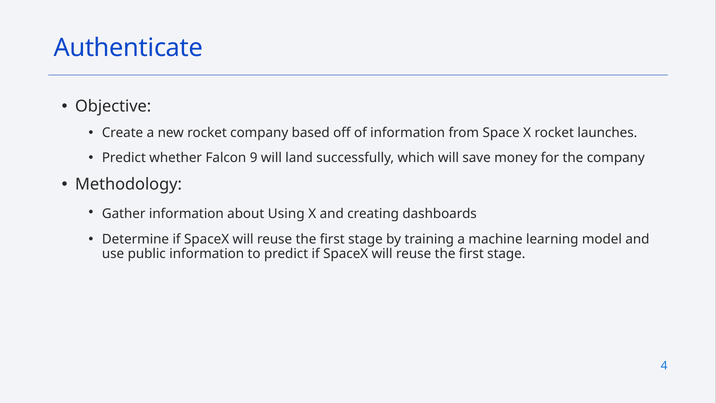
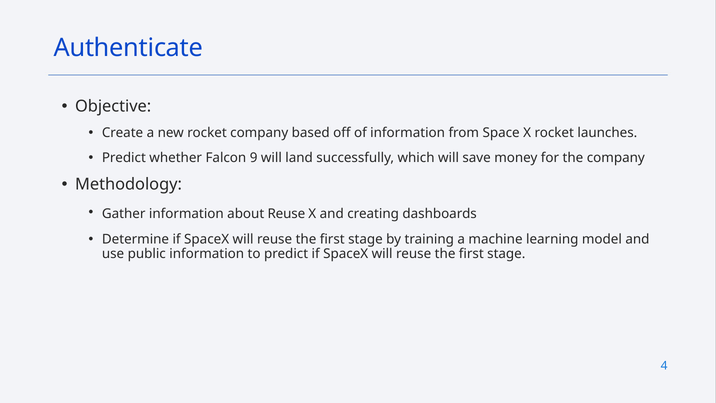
about Using: Using -> Reuse (286, 213)
